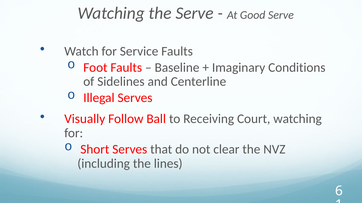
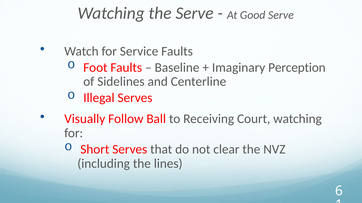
Conditions: Conditions -> Perception (297, 68)
